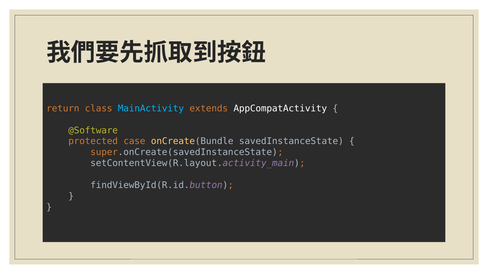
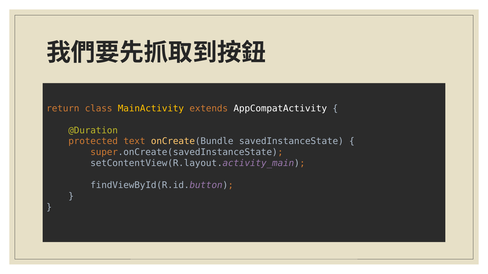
MainActivity colour: light blue -> yellow (151, 109)
@Software: @Software -> @Duration (93, 131)
case: case -> text (134, 142)
